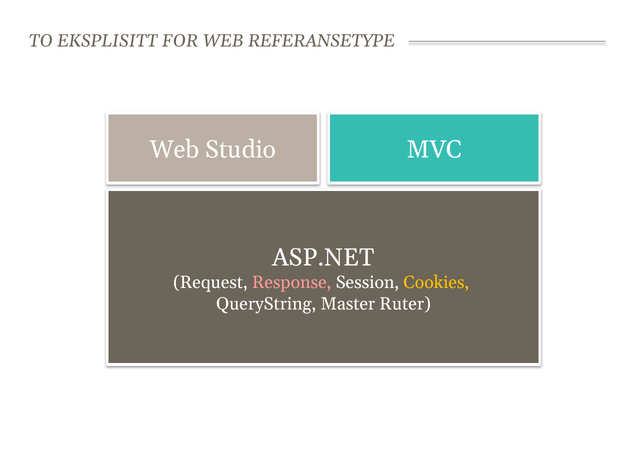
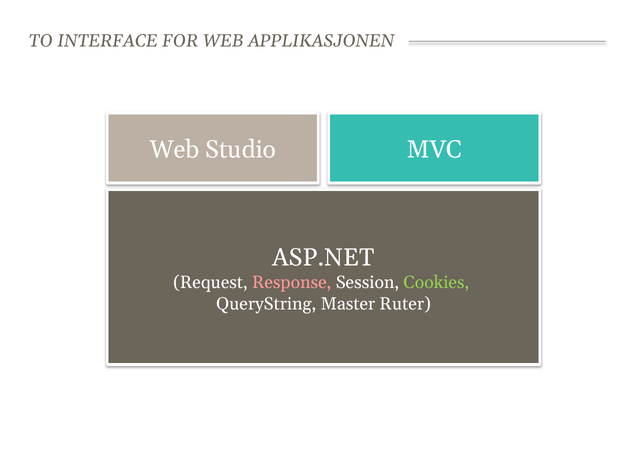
EKSPLISITT: EKSPLISITT -> INTERFACE (107, 41)
REFERANSETYPE: REFERANSETYPE -> APPLIKASJONEN (321, 41)
Cookies colour: yellow -> light green (436, 282)
